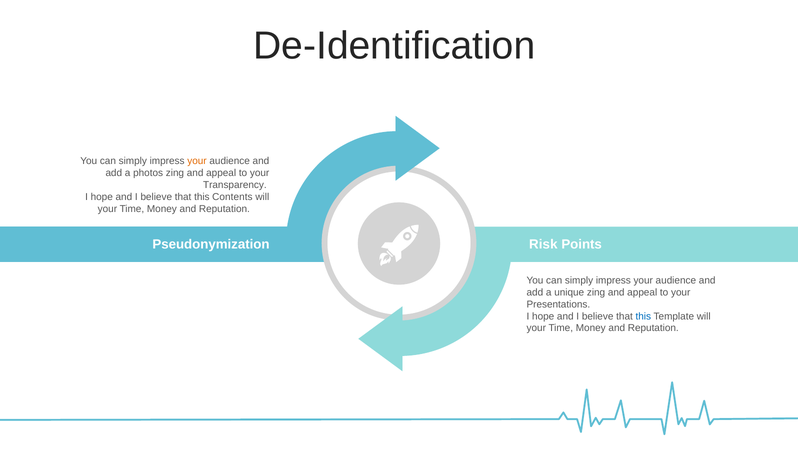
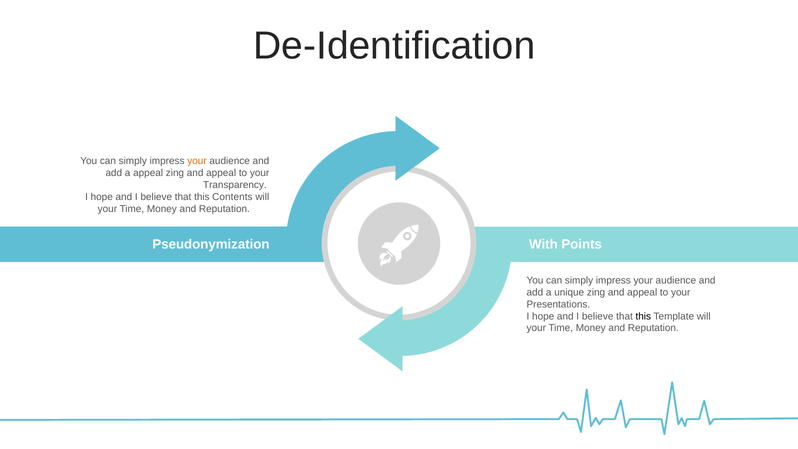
a photos: photos -> appeal (148, 173)
Risk: Risk -> With (543, 245)
this colour: blue -> black (643, 316)
